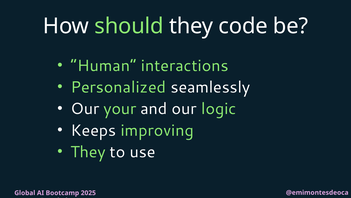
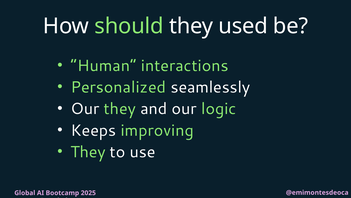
code: code -> used (243, 26)
Our your: your -> they (120, 109)
